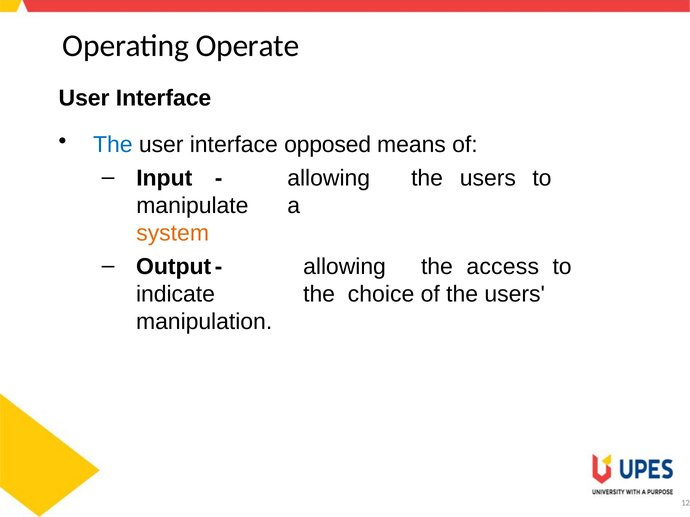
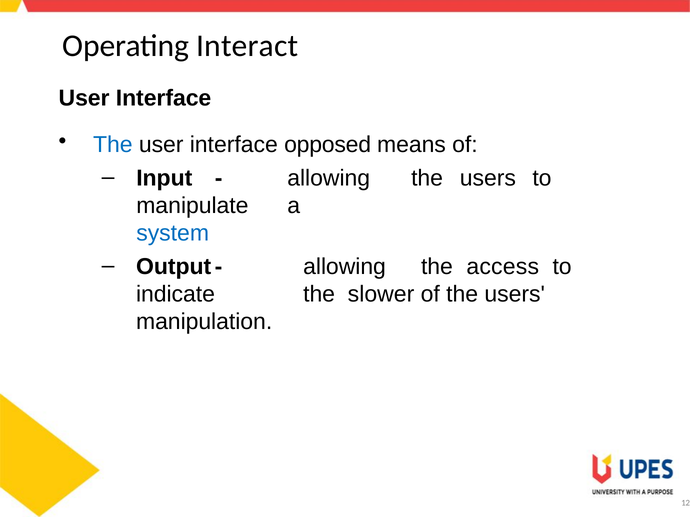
Operate: Operate -> Interact (247, 46)
system colour: orange -> blue (173, 233)
choice: choice -> slower (381, 294)
